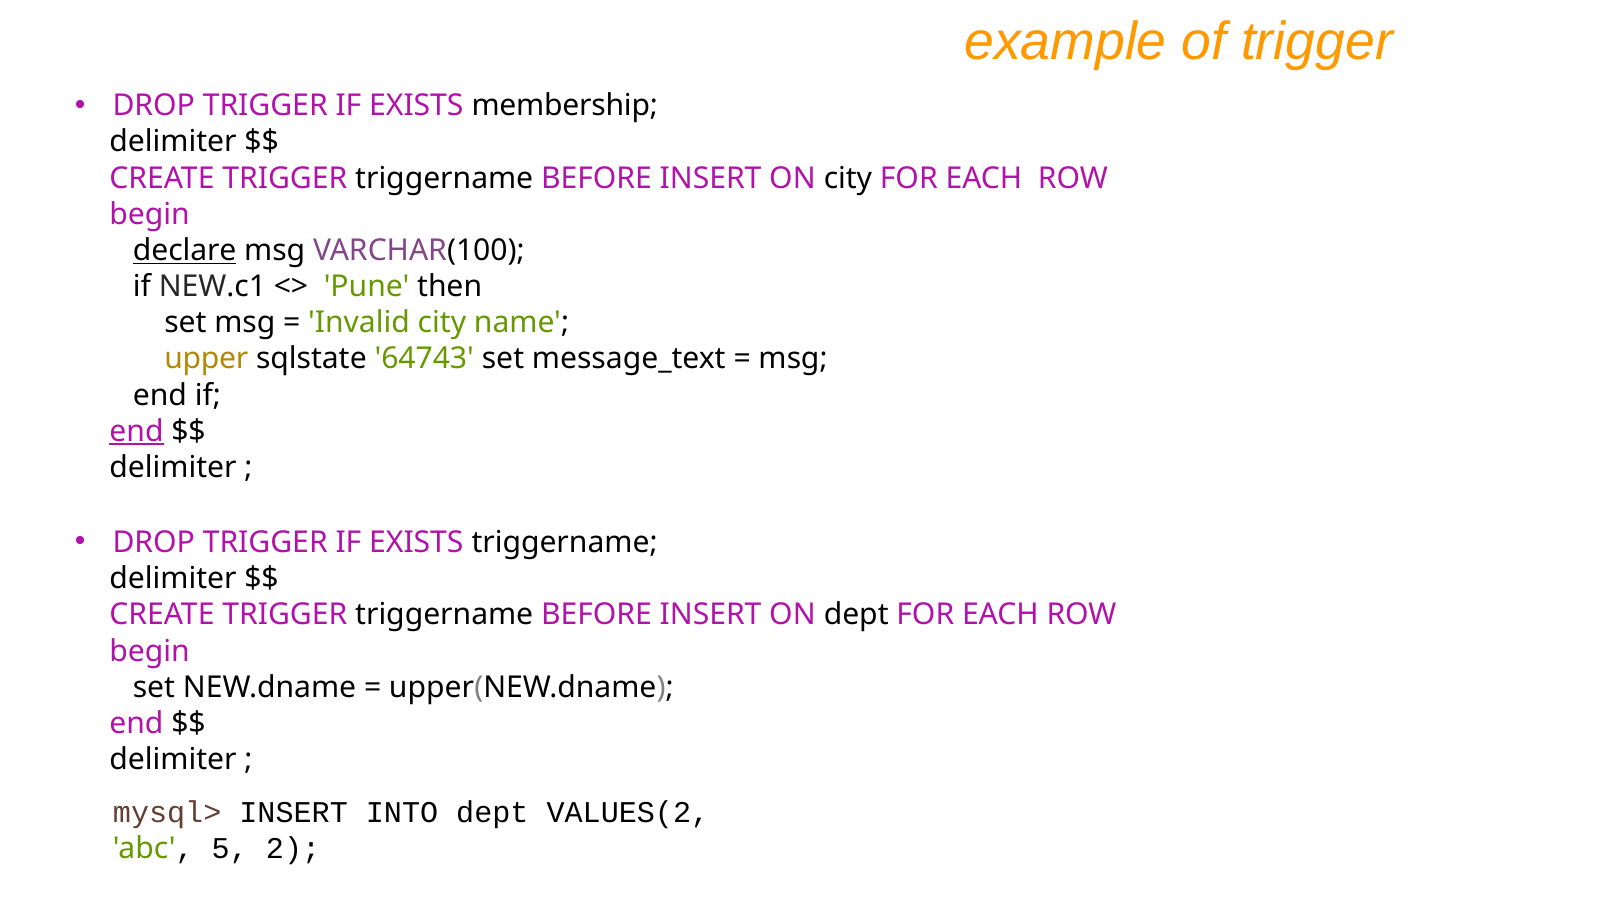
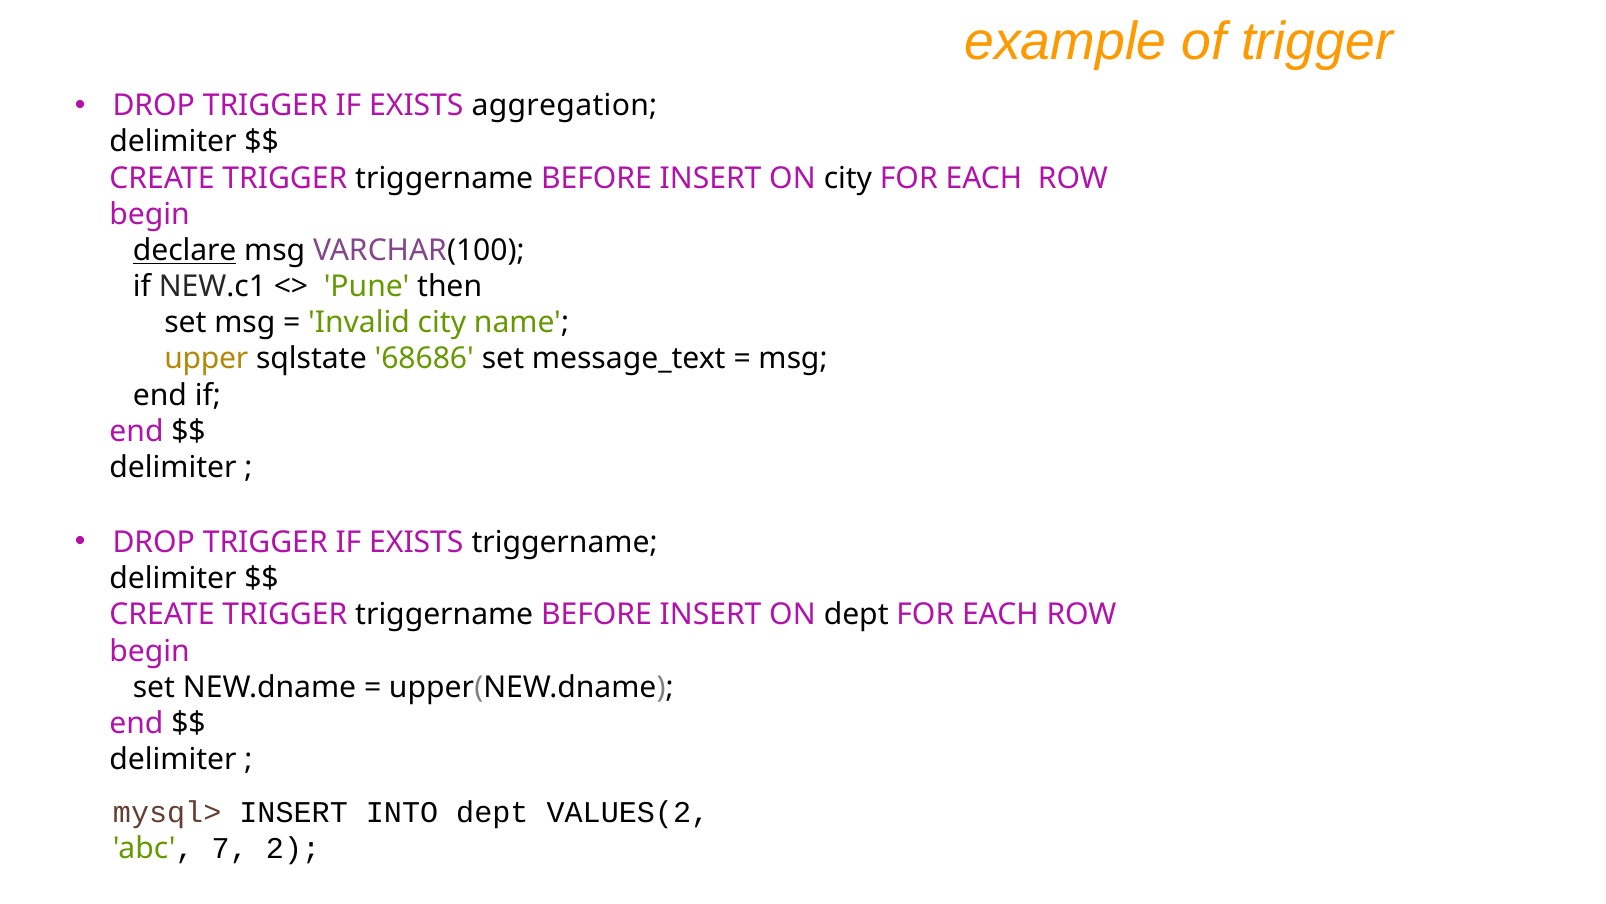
membership: membership -> aggregation (564, 106)
64743: 64743 -> 68686 (424, 359)
end underline: present -> none (137, 431)
5: 5 -> 7 (230, 848)
